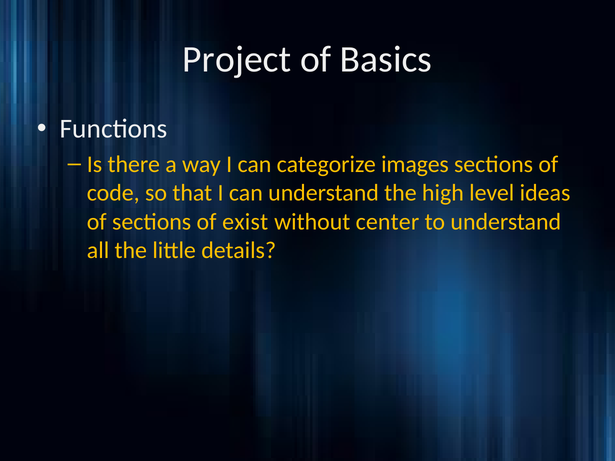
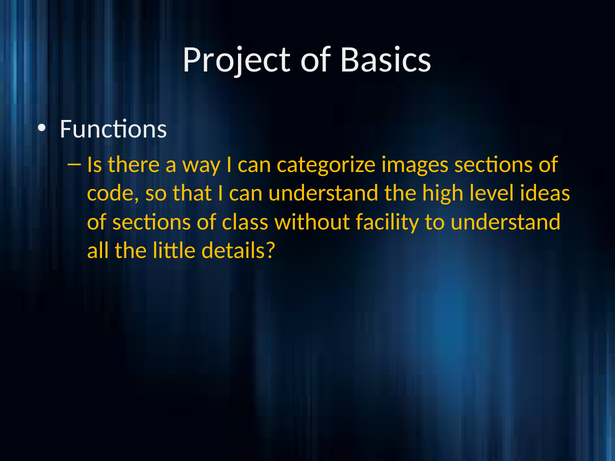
exist: exist -> class (245, 222)
center: center -> facility (388, 222)
